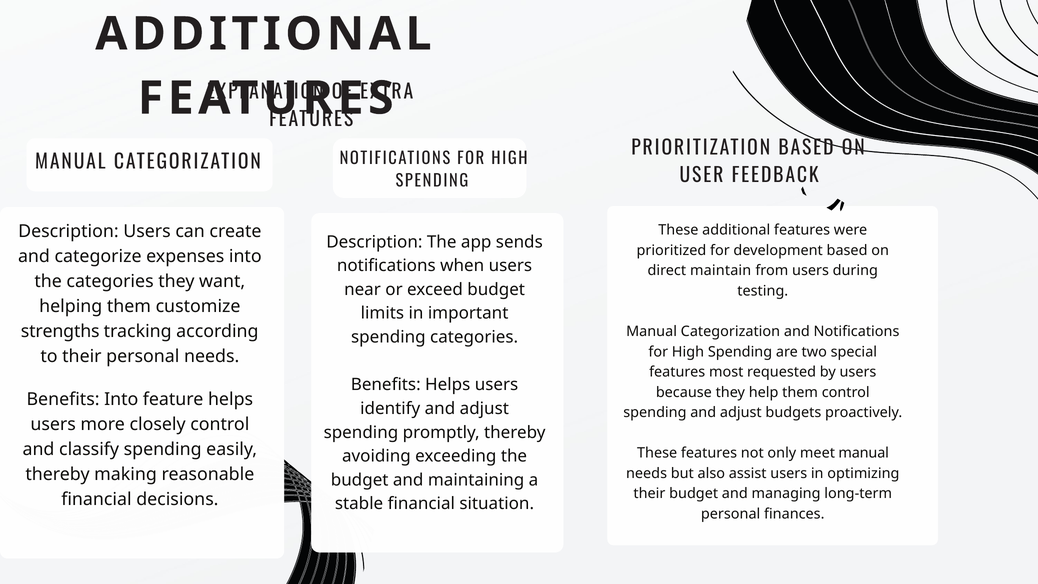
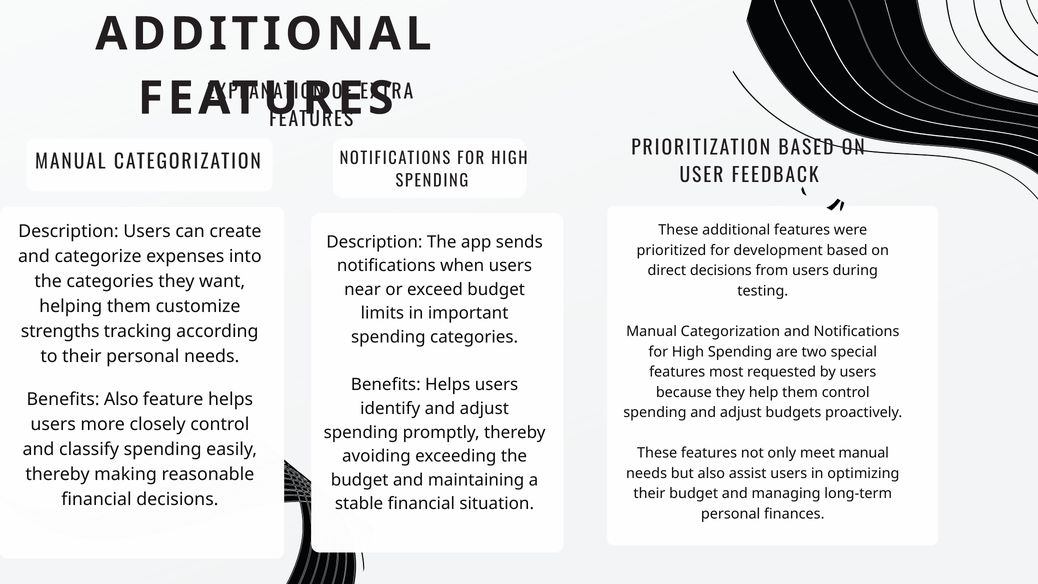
direct maintain: maintain -> decisions (721, 271)
Benefits Into: Into -> Also (121, 399)
